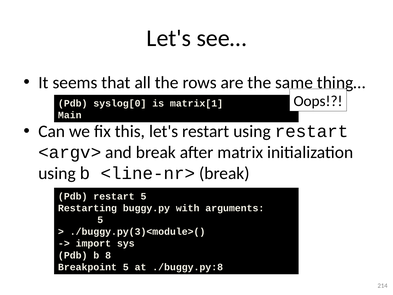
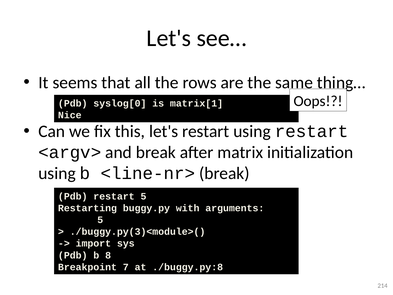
Main: Main -> Nice (70, 115)
Breakpoint 5: 5 -> 7 (126, 267)
